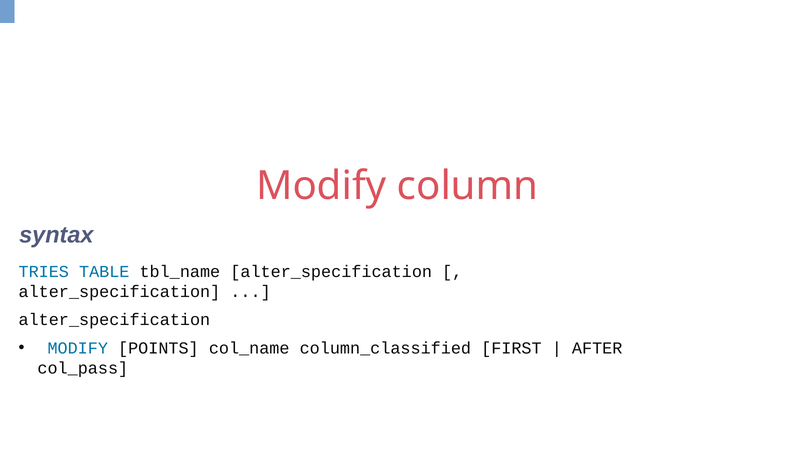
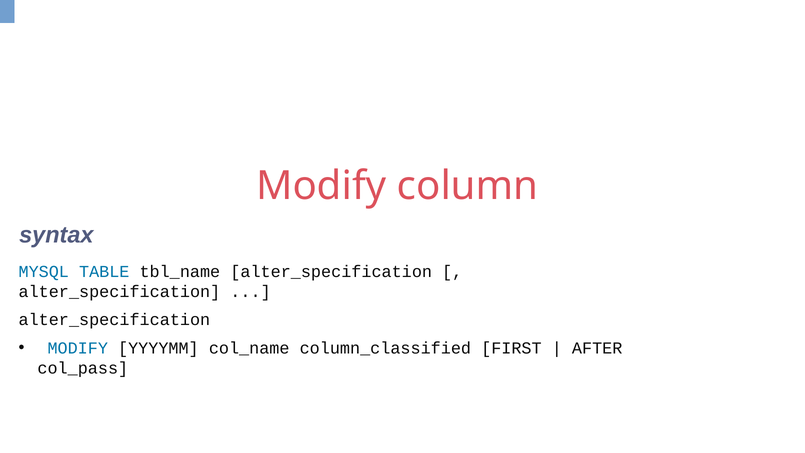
TRIES: TRIES -> MYSQL (44, 271)
POINTS: POINTS -> YYYYMM (158, 348)
